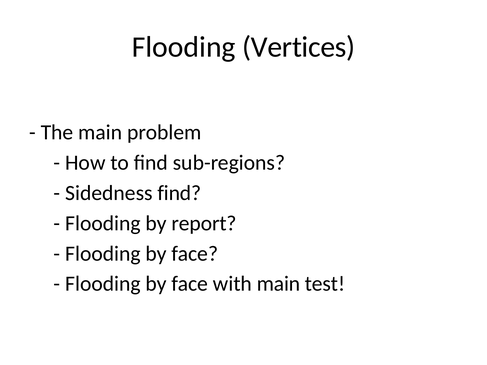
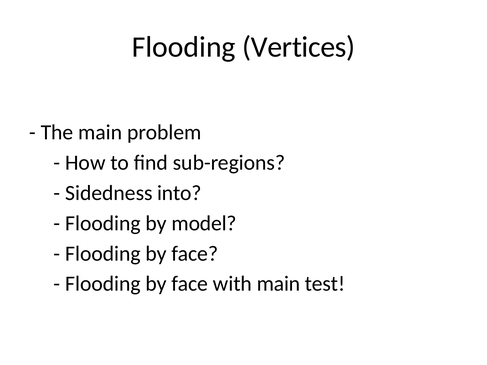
Sidedness find: find -> into (179, 193)
report: report -> model (204, 223)
